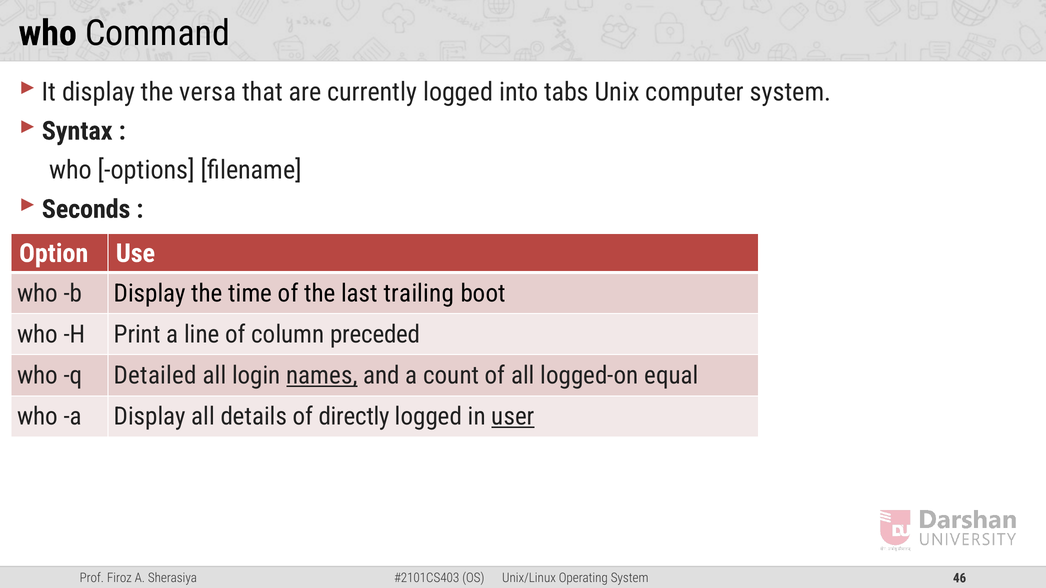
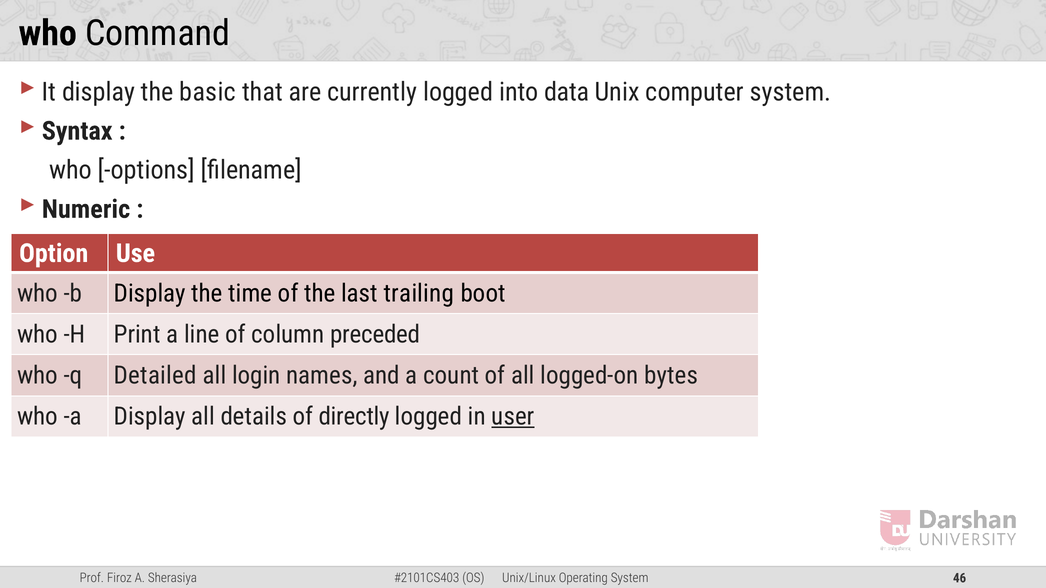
versa: versa -> basic (208, 92)
tabs: tabs -> data (567, 92)
Seconds: Seconds -> Numeric (86, 209)
names underline: present -> none (322, 376)
equal: equal -> bytes (671, 376)
